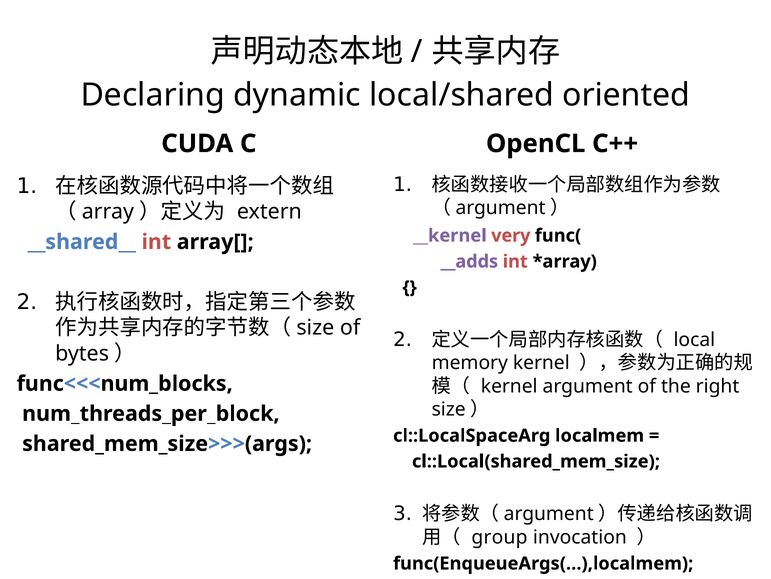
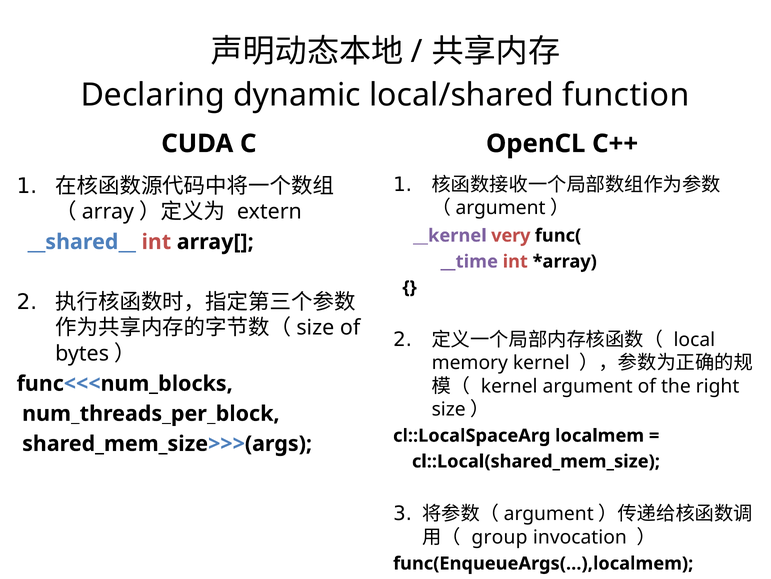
oriented: oriented -> function (626, 95)
__adds: __adds -> __time (469, 261)
